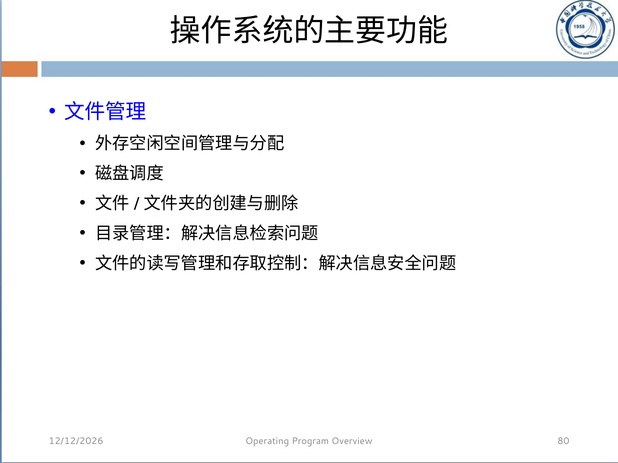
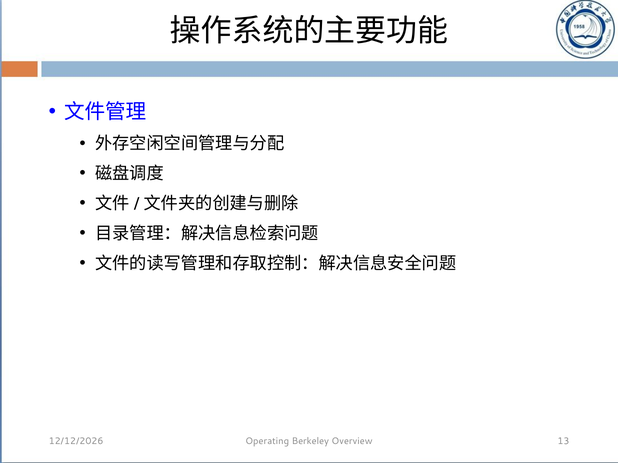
Program: Program -> Berkeley (310, 442)
80: 80 -> 13 (563, 442)
